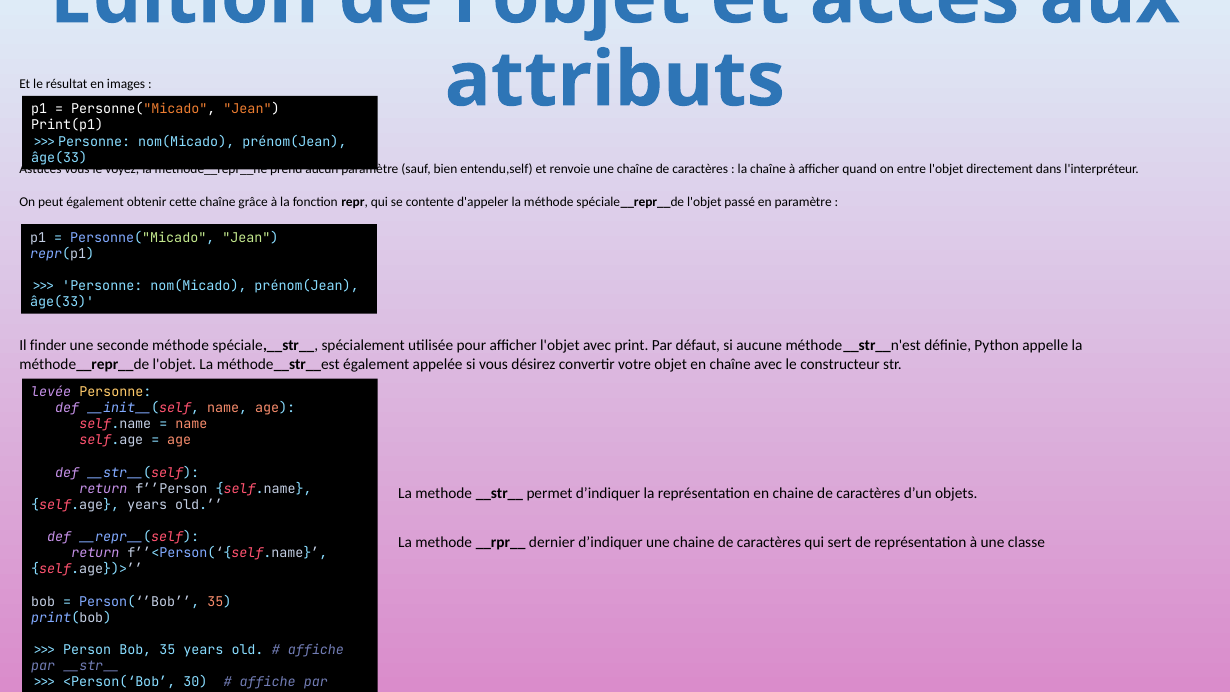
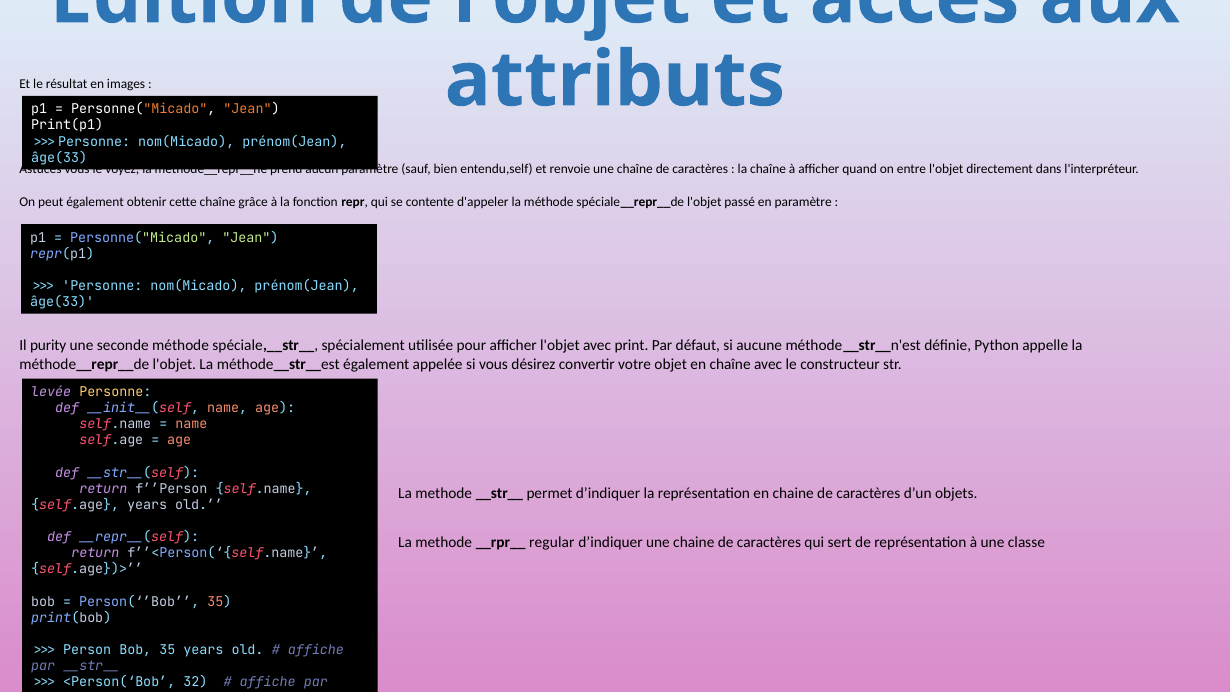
finder: finder -> purity (48, 346)
dernier: dernier -> regular (552, 542)
30)>: 30)> -> 32)> (199, 682)
